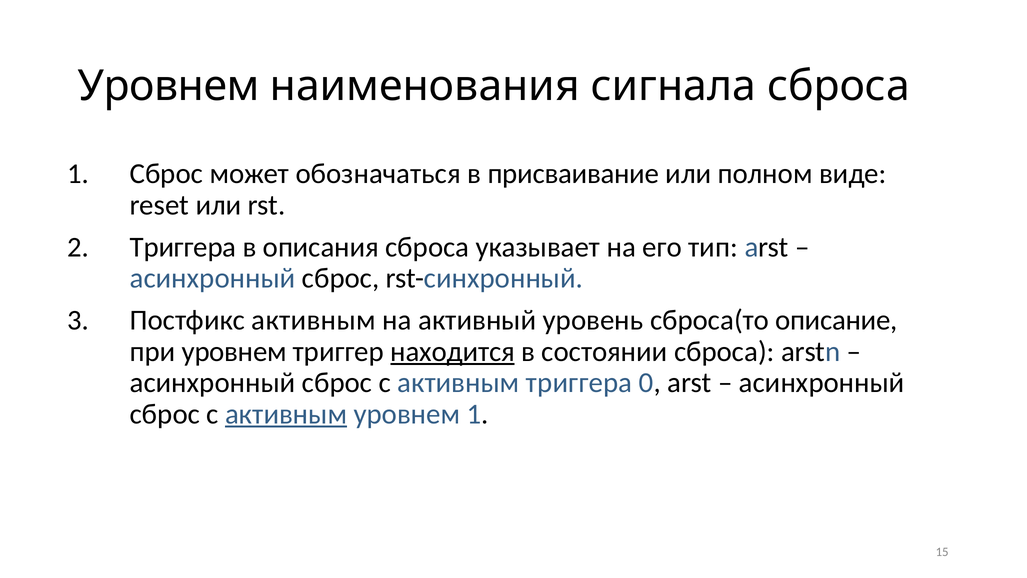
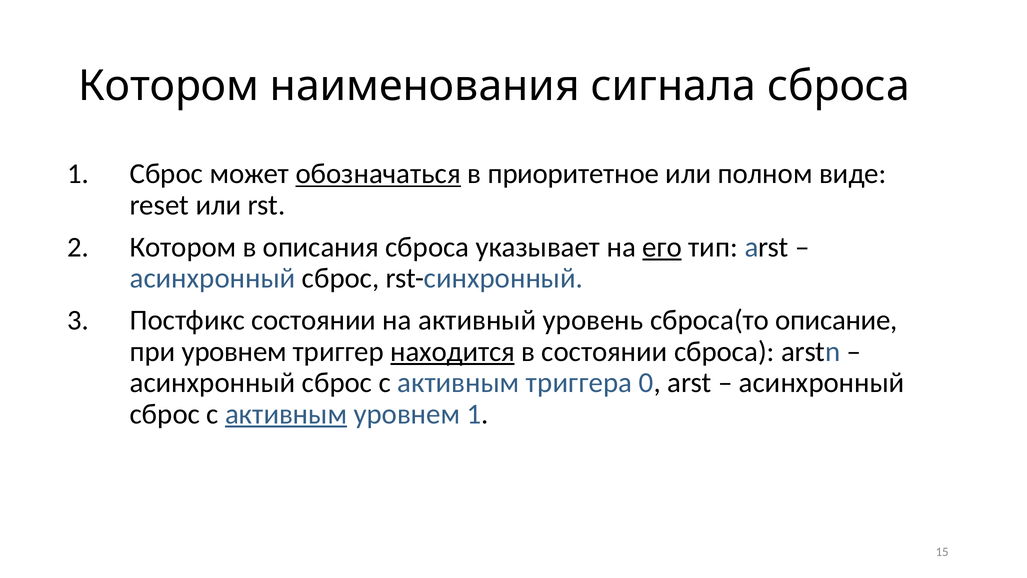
Уровнем: Уровнем -> Котором (169, 86)
обозначаться underline: none -> present (378, 174)
присваивание: присваивание -> приоритетное (573, 174)
Триггера: Триггера -> Котором (183, 247)
его underline: none -> present (662, 247)
Постфикс активным: активным -> состоянии (314, 320)
